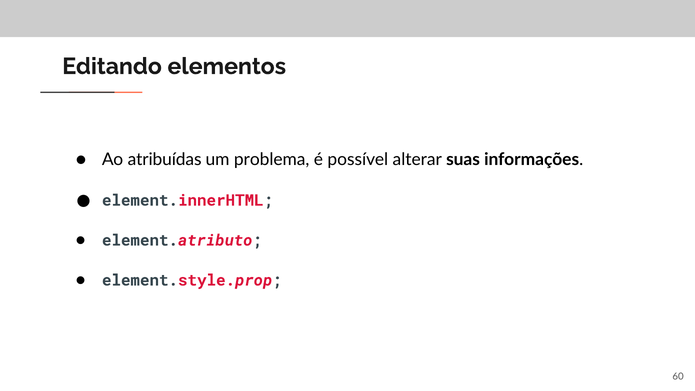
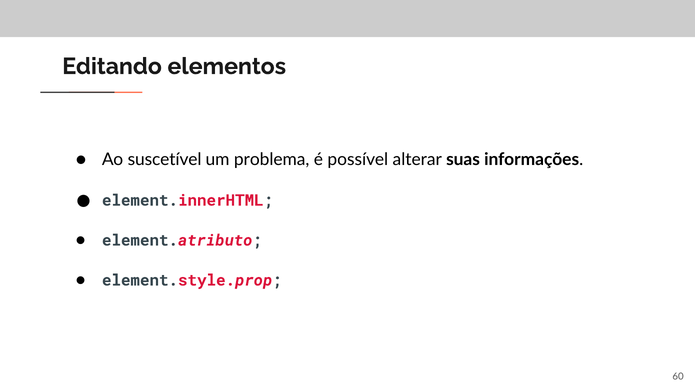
atribuídas: atribuídas -> suscetível (165, 160)
